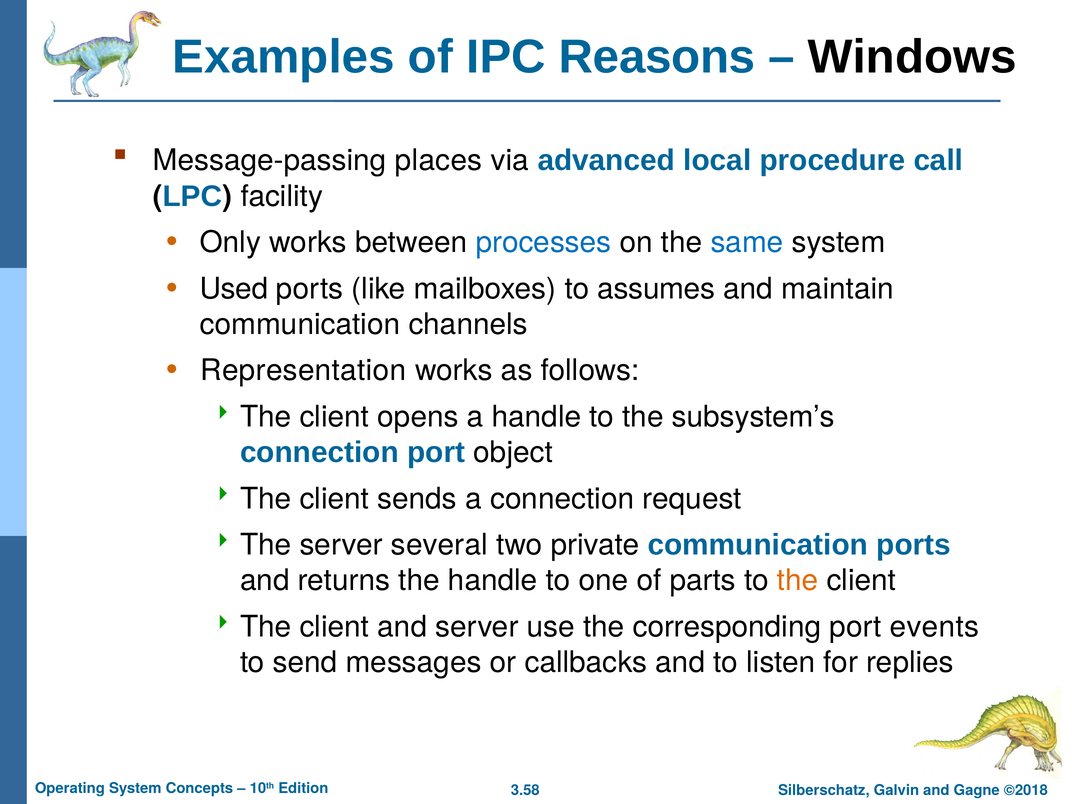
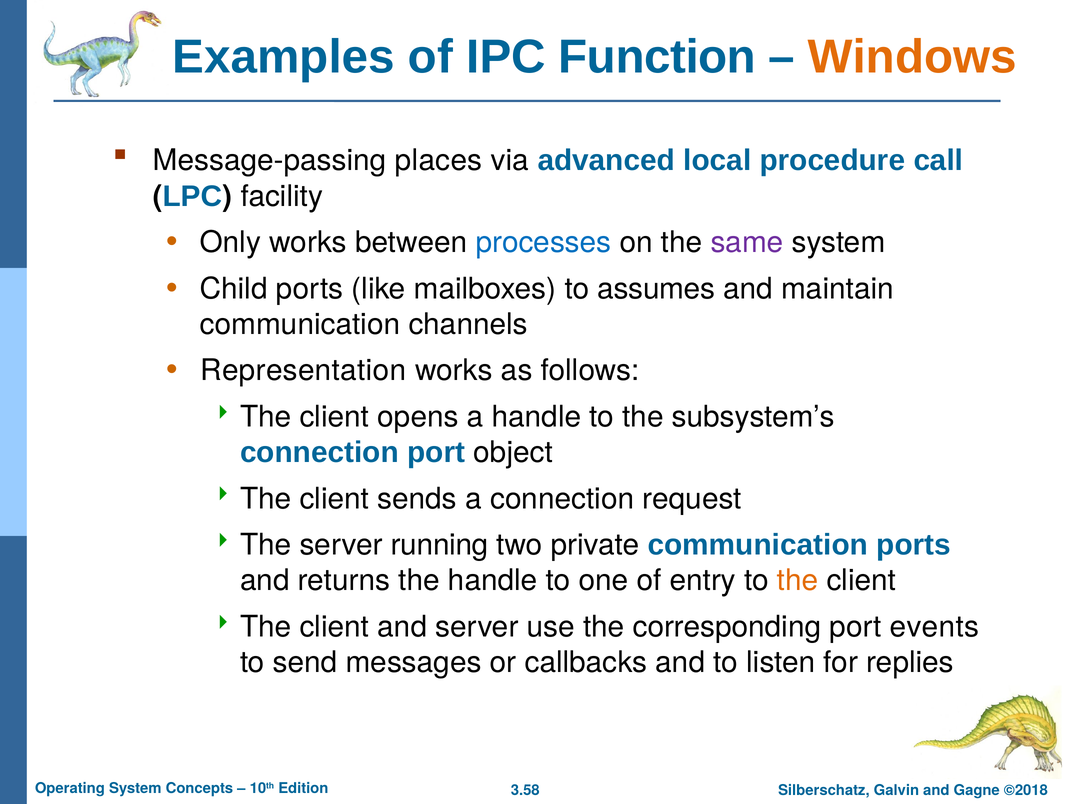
Reasons: Reasons -> Function (657, 57)
Windows colour: black -> orange (912, 57)
same colour: blue -> purple (747, 243)
Used: Used -> Child (234, 289)
several: several -> running (440, 545)
parts: parts -> entry (703, 581)
